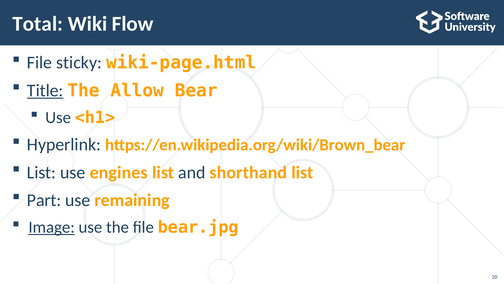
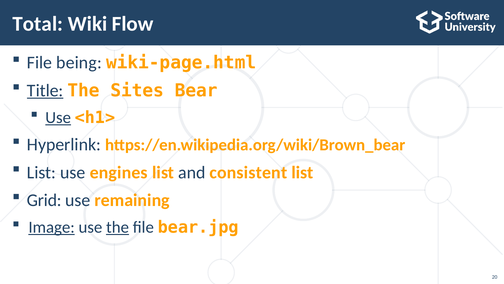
sticky: sticky -> being (79, 63)
Allow: Allow -> Sites (137, 90)
Use underline: none -> present (58, 117)
shorthand: shorthand -> consistent (248, 172)
Part: Part -> Grid (44, 200)
the underline: none -> present (118, 227)
